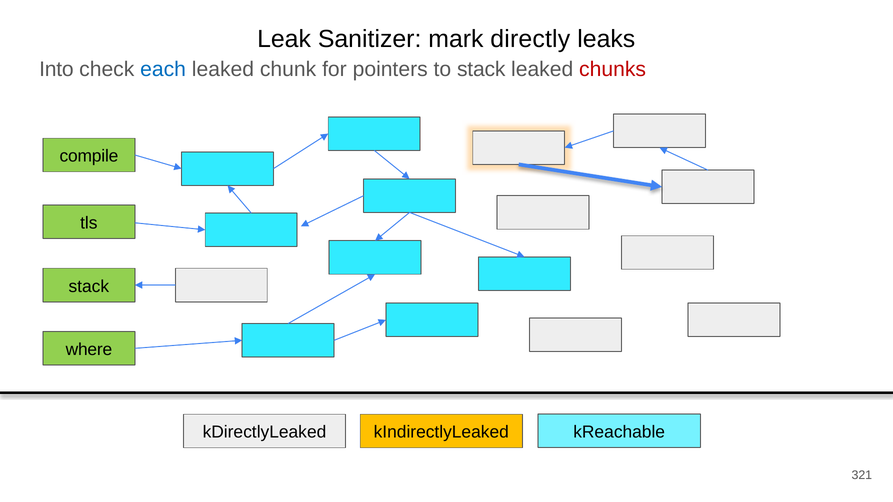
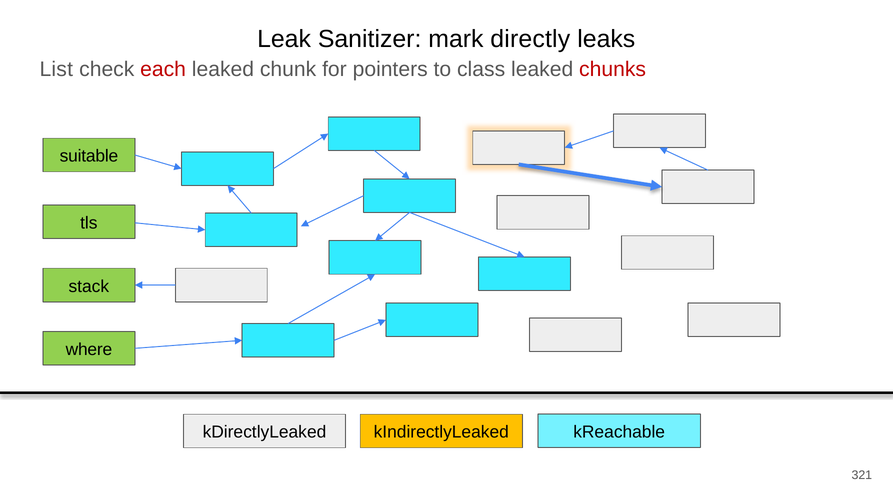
Into: Into -> List (56, 69)
each colour: blue -> red (163, 69)
to stack: stack -> class (481, 69)
compile: compile -> suitable (89, 156)
